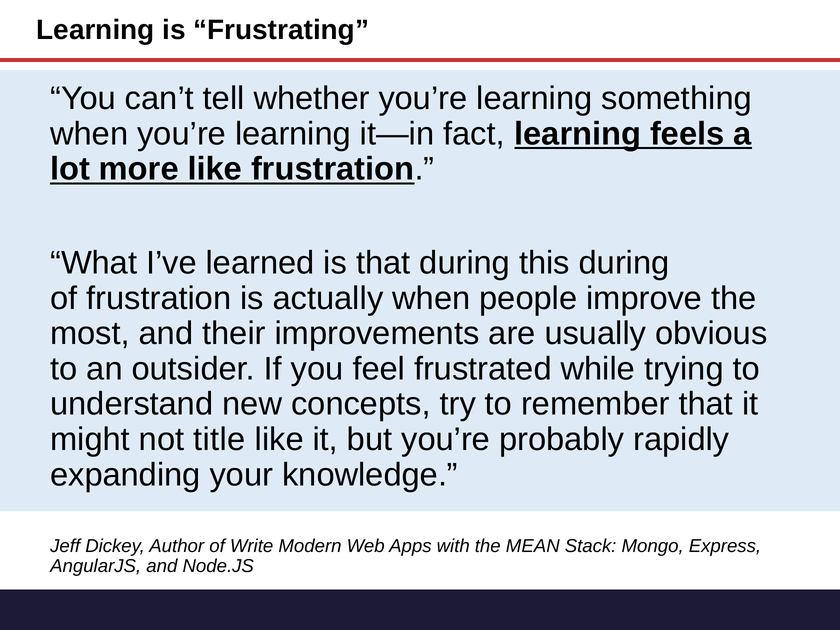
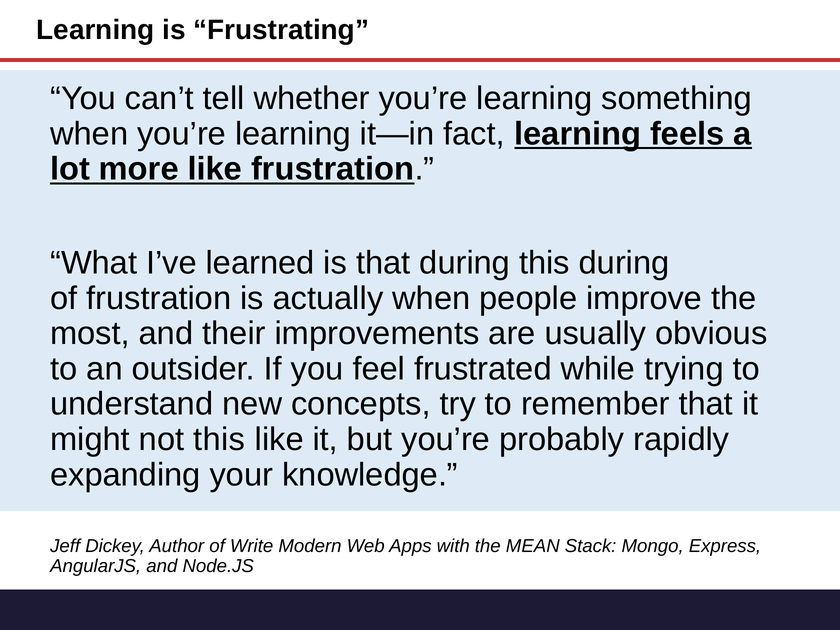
not title: title -> this (219, 439)
